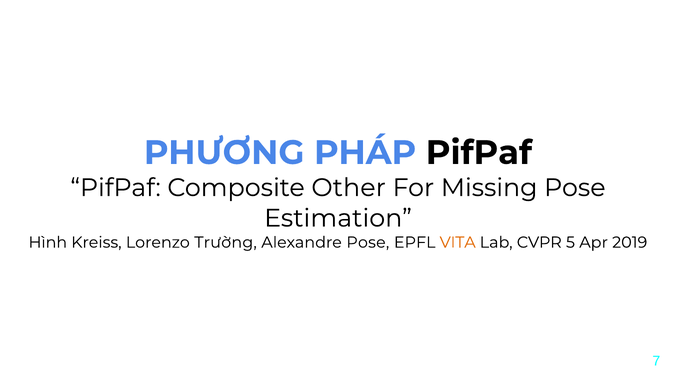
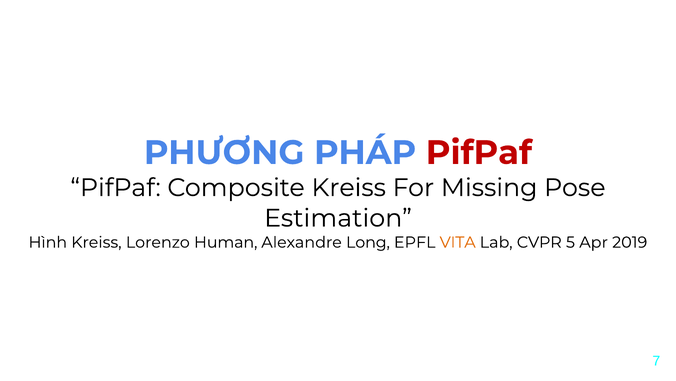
PifPaf colour: black -> red (479, 152)
Composite Other: Other -> Kreiss (349, 187)
Trường: Trường -> Human (226, 242)
Alexandre Pose: Pose -> Long (368, 242)
